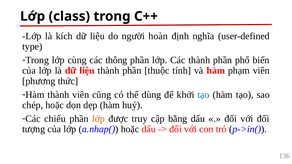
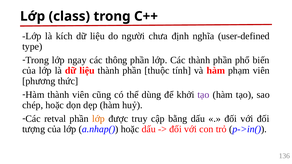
hoàn: hoàn -> chưa (158, 36)
cùng: cùng -> ngay (77, 60)
tạo colour: blue -> purple (203, 95)
chiếu: chiếu -> retval (55, 119)
